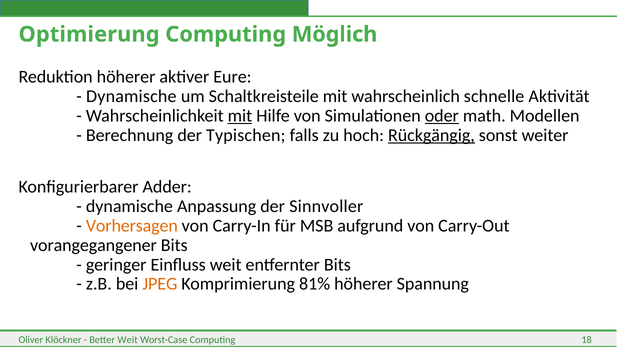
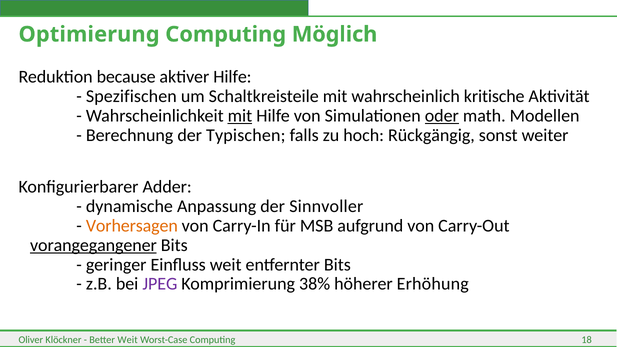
Reduktion höherer: höherer -> because (126, 77)
aktiver Eure: Eure -> Hilfe (232, 77)
Dynamische: Dynamische -> Spezifischen (131, 96)
schnelle: schnelle -> kritische (494, 96)
Rückgängig underline: present -> none (431, 135)
vorangegangener underline: none -> present (93, 245)
JPEG colour: orange -> purple (160, 284)
81%: 81% -> 38% (315, 284)
Spannung: Spannung -> Erhöhung (433, 284)
